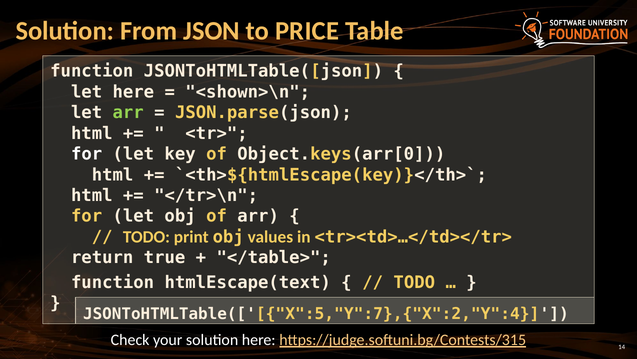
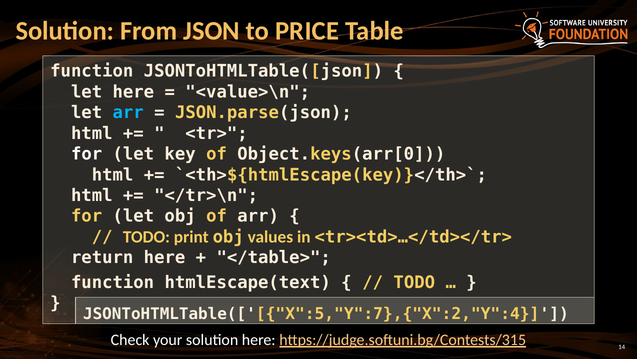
<shown>\n: <shown>\n -> <value>\n (248, 92)
arr colour: light green -> light blue (128, 112)
return true: true -> here (165, 257)
